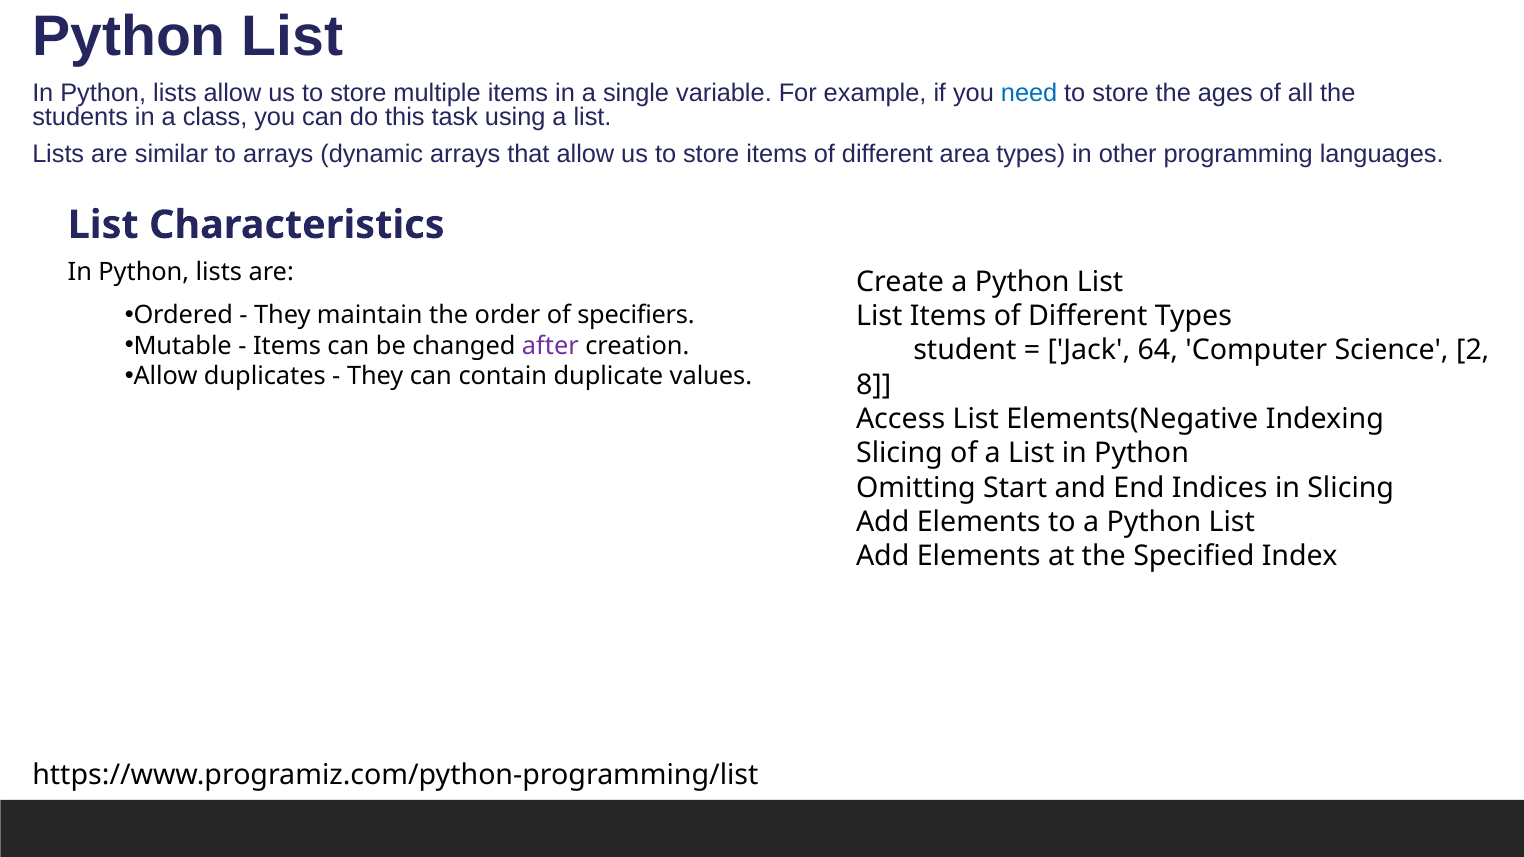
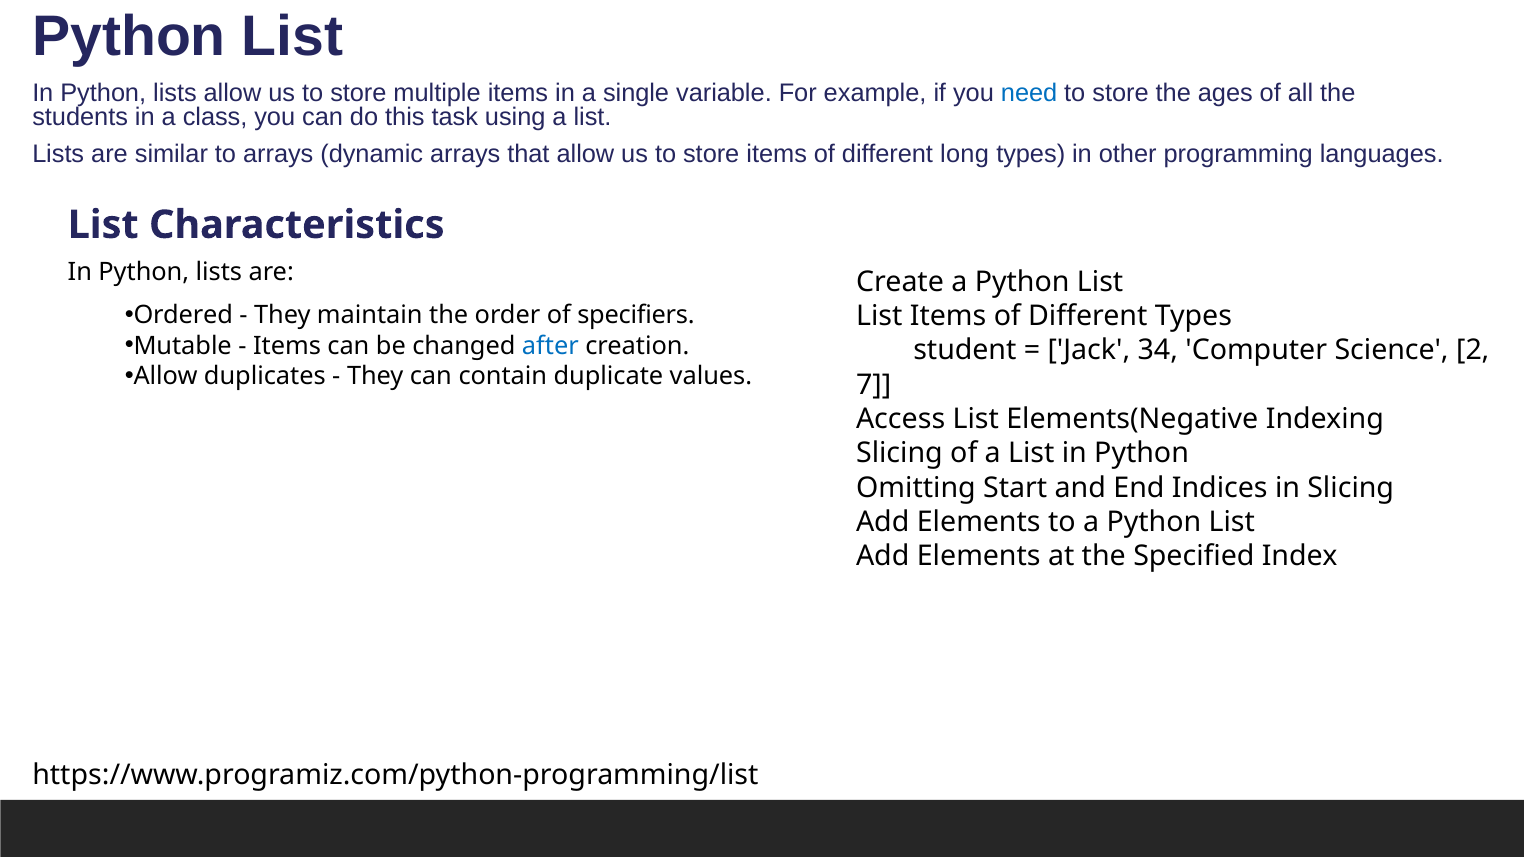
area: area -> long (965, 154)
after colour: purple -> blue (550, 346)
64: 64 -> 34 (1158, 351)
8: 8 -> 7 (874, 385)
